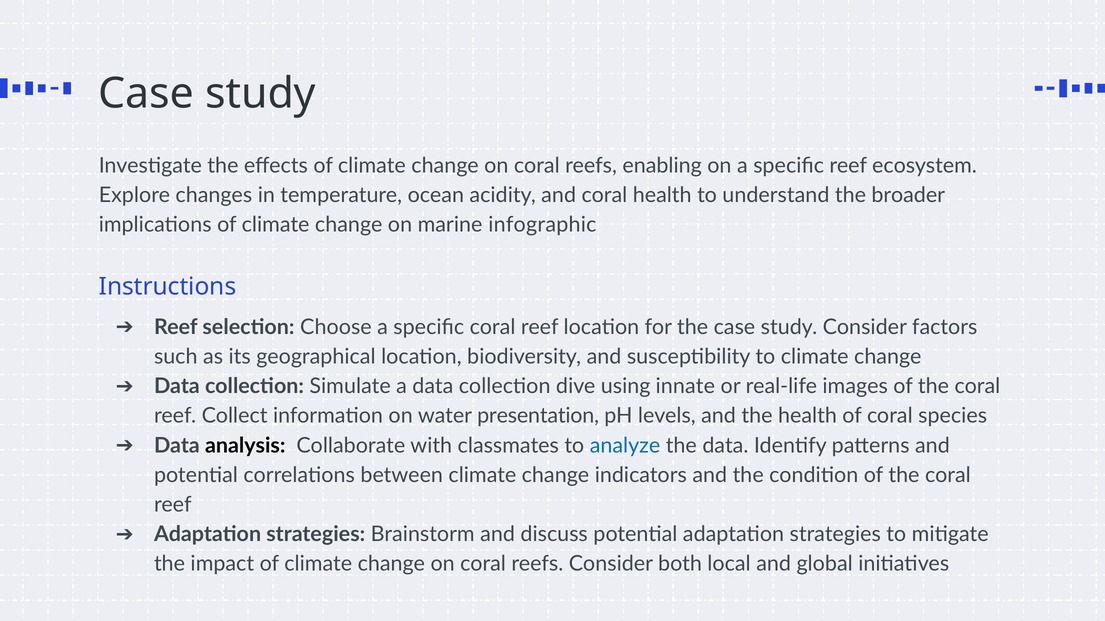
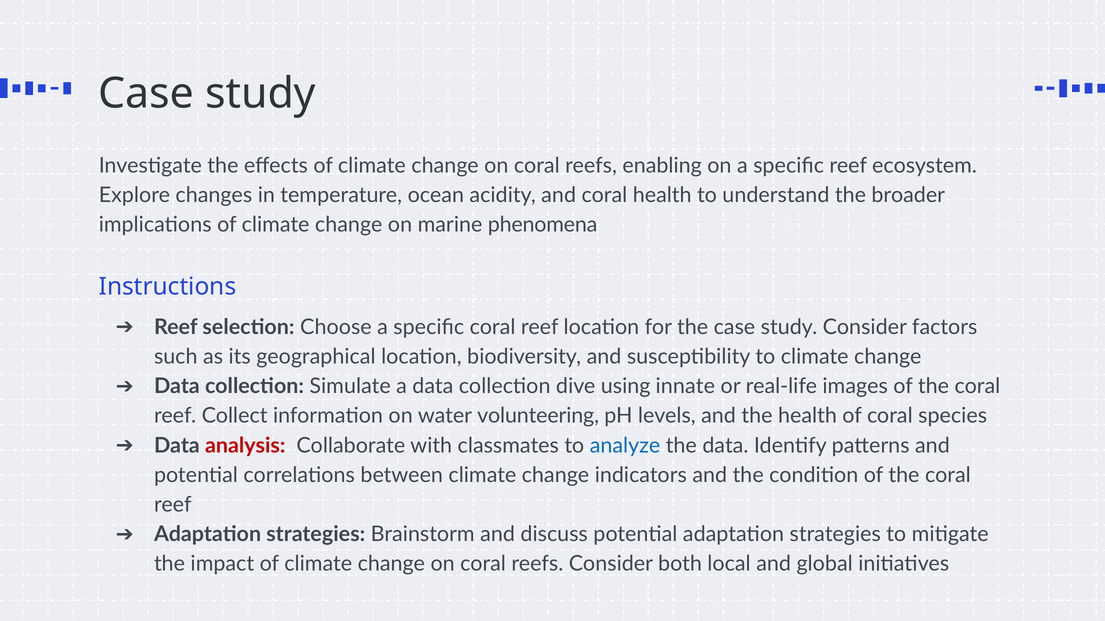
infographic: infographic -> phenomena (543, 225)
presentation: presentation -> volunteering (538, 416)
analysis colour: black -> red (245, 446)
